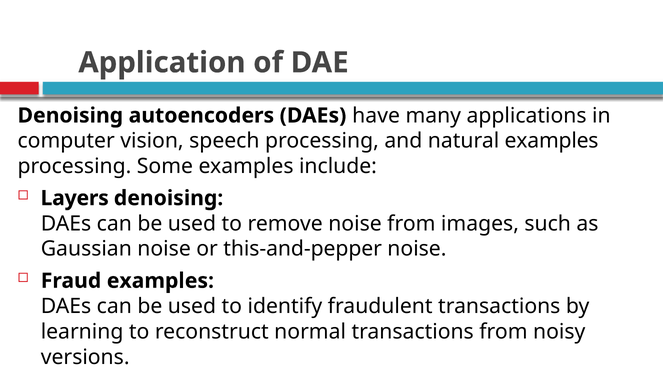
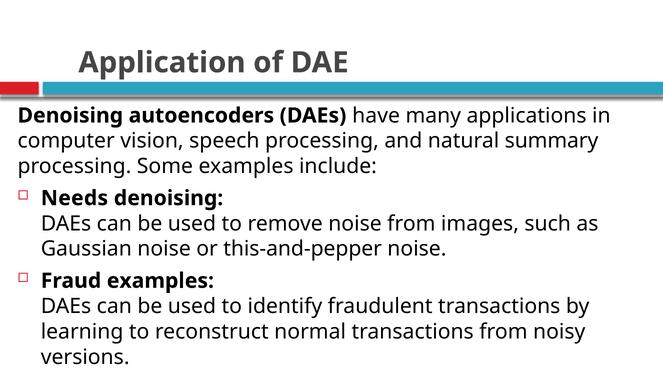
natural examples: examples -> summary (552, 141)
Layers: Layers -> Needs (74, 198)
